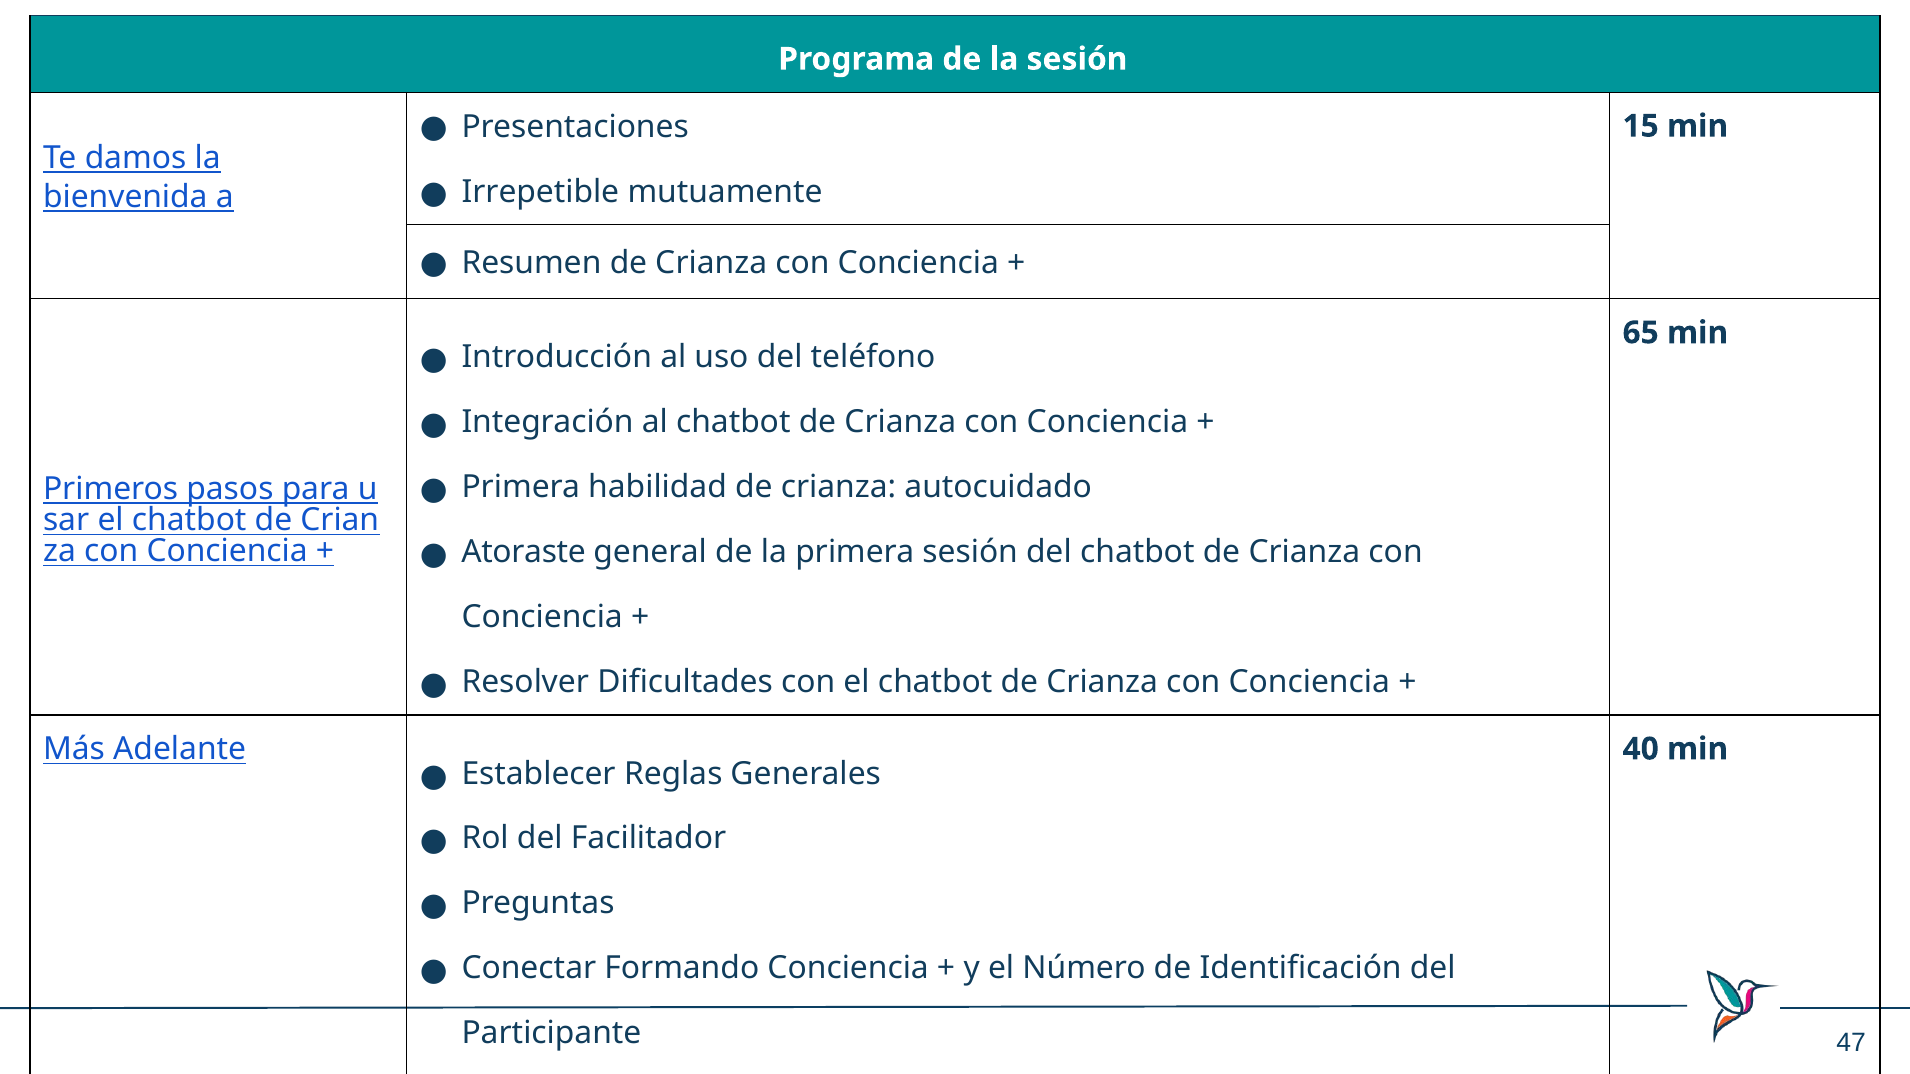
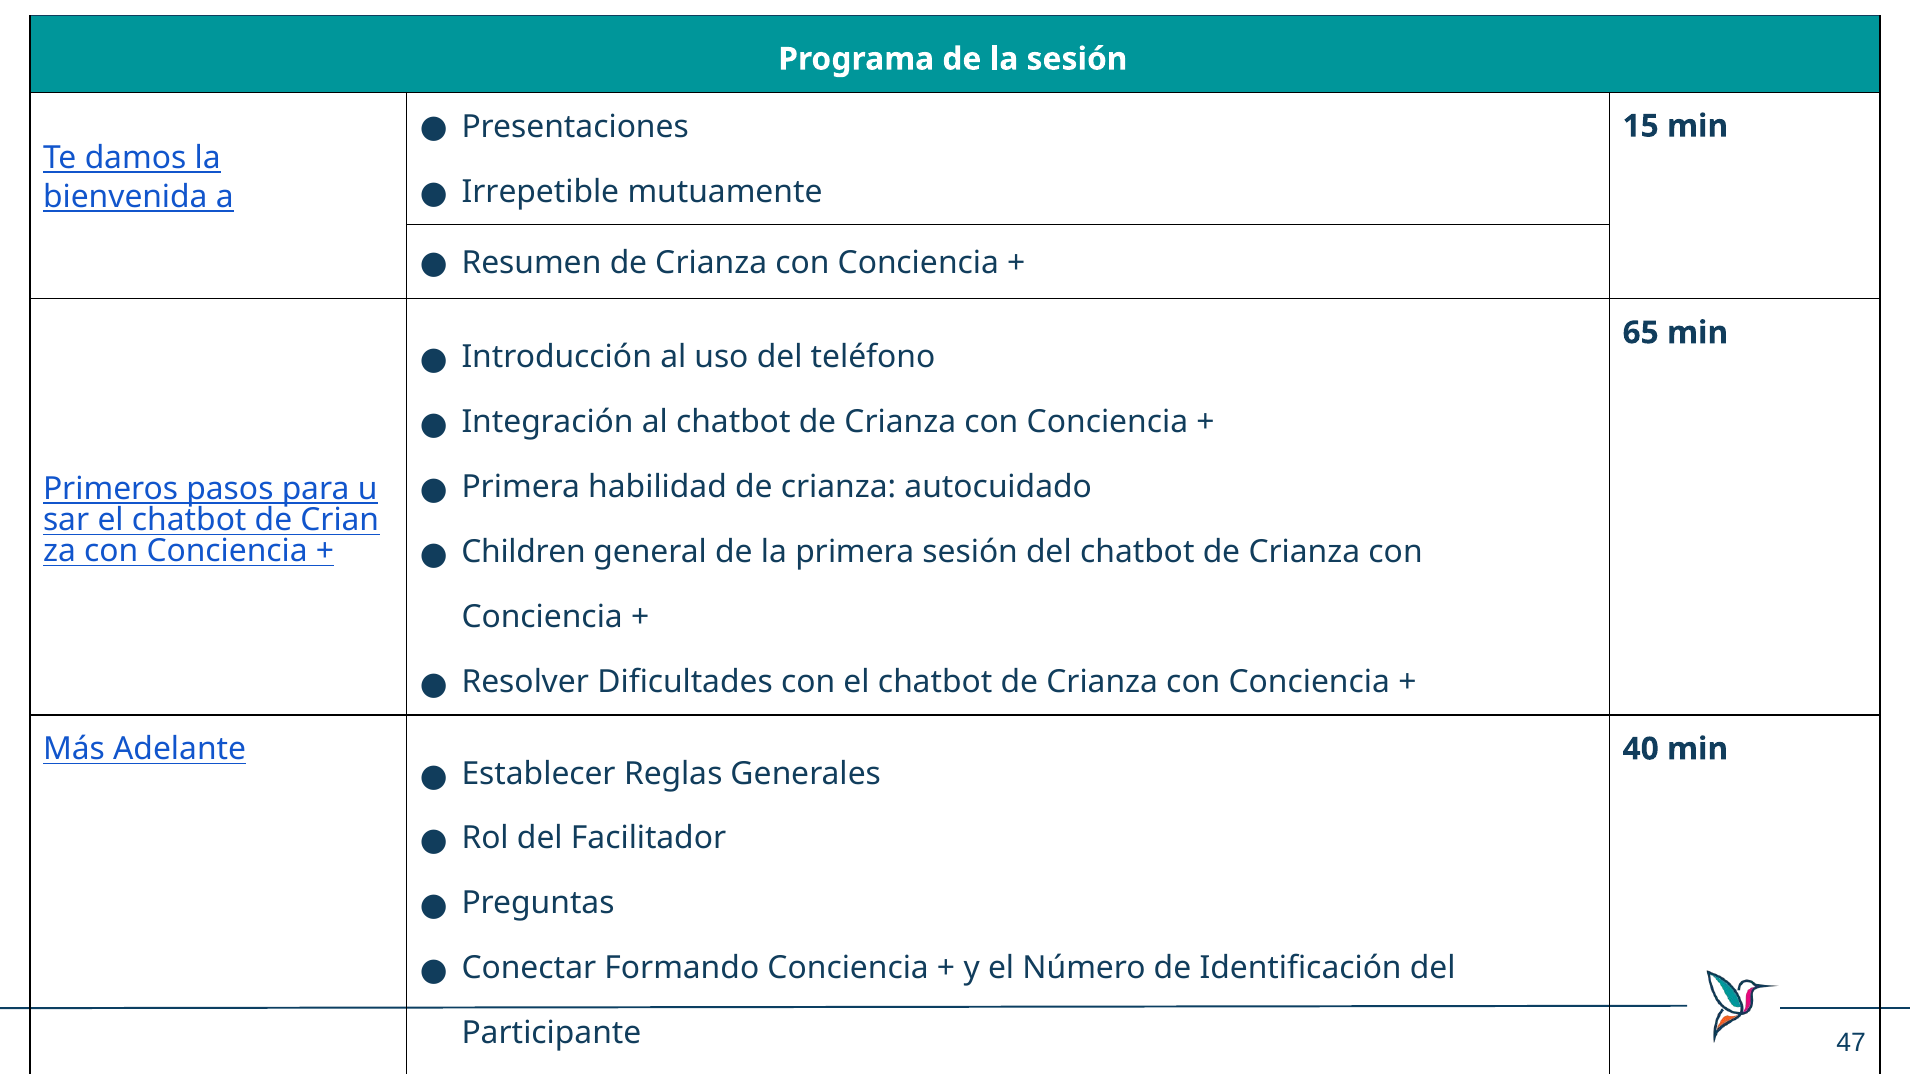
Atoraste: Atoraste -> Children (524, 552)
